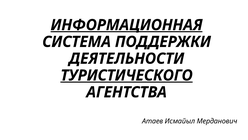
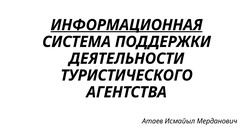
ТУРИСТИЧЕСКОГО underline: present -> none (127, 75)
